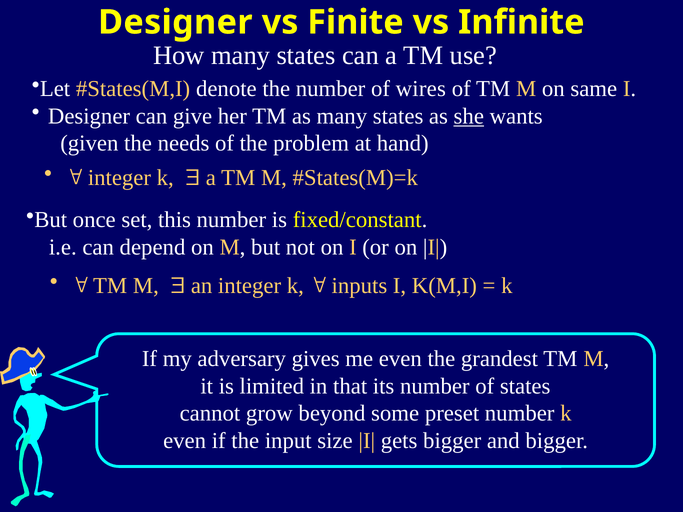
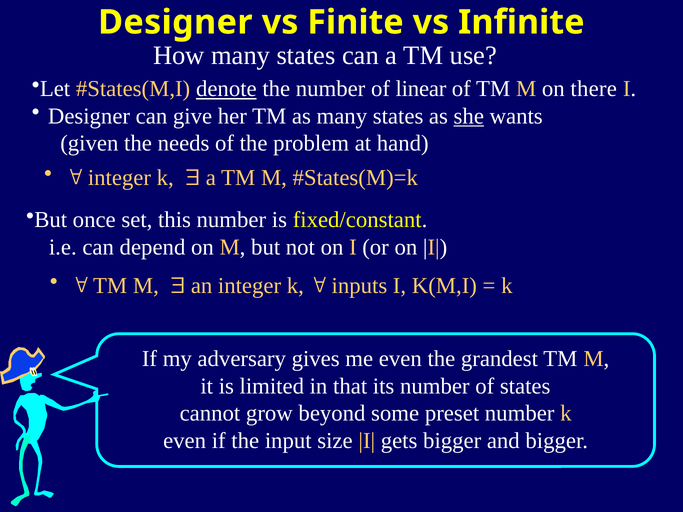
denote underline: none -> present (226, 89)
wires: wires -> linear (421, 89)
same: same -> there (594, 89)
